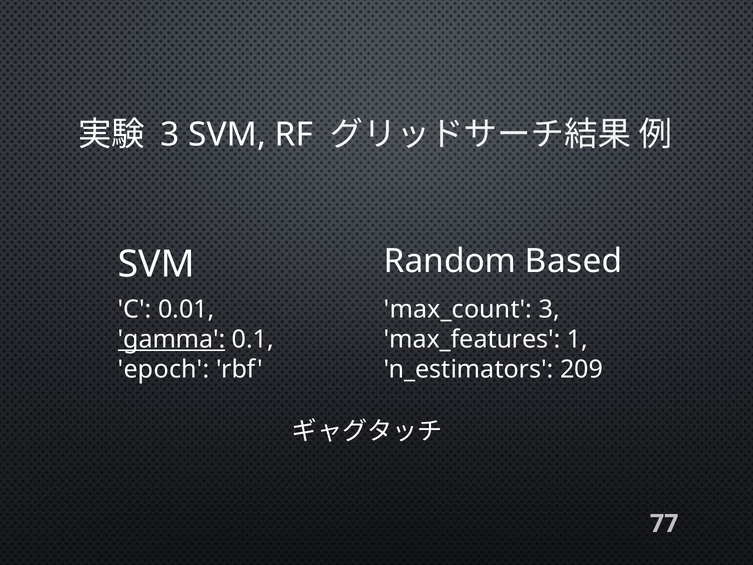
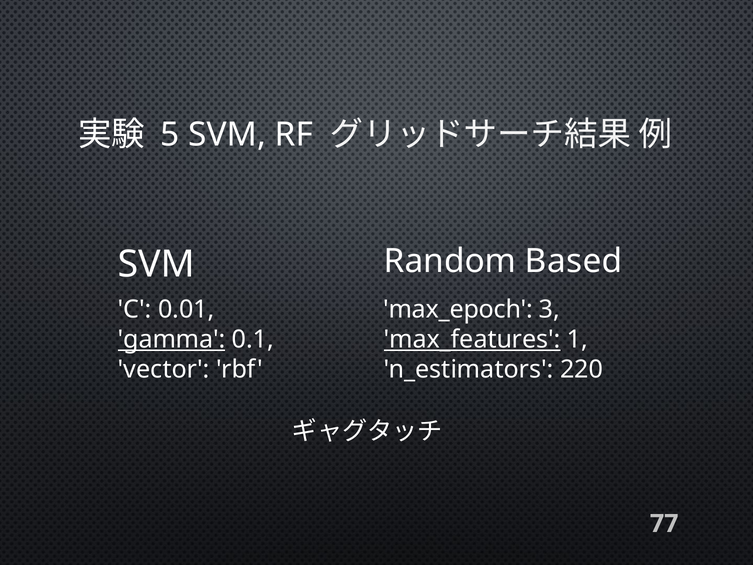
3: 3 -> 5 (170, 134)
max_count: max_count -> max_epoch (458, 309)
max_features underline: none -> present (472, 339)
epoch: epoch -> vector (164, 369)
209: 209 -> 220 (582, 369)
